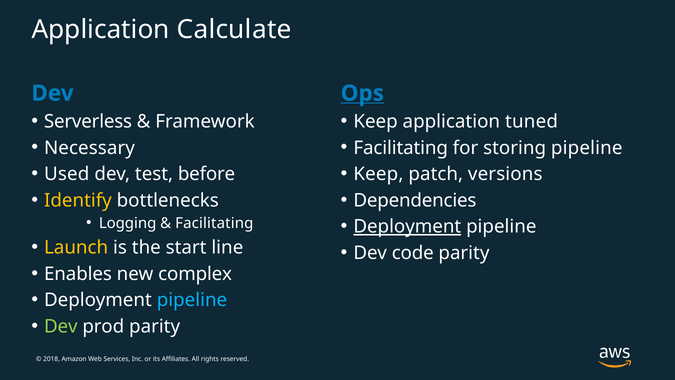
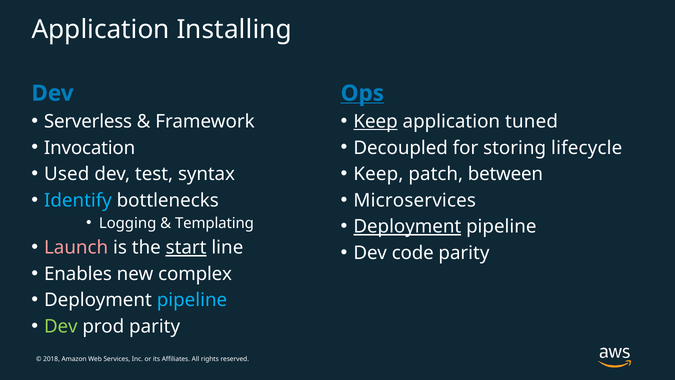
Calculate: Calculate -> Installing (234, 29)
Keep underline: none -> present (376, 121)
Necessary: Necessary -> Invocation (90, 148)
Facilitating: Facilitating -> Decoupled (401, 148)
storing pipeline: pipeline -> lifecycle (587, 148)
before: before -> syntax (206, 174)
versions: versions -> between (505, 174)
Identify colour: yellow -> light blue (78, 200)
Dependencies: Dependencies -> Microservices (415, 200)
Facilitating: Facilitating -> Templating (214, 223)
Launch colour: yellow -> pink (76, 247)
start underline: none -> present (186, 247)
